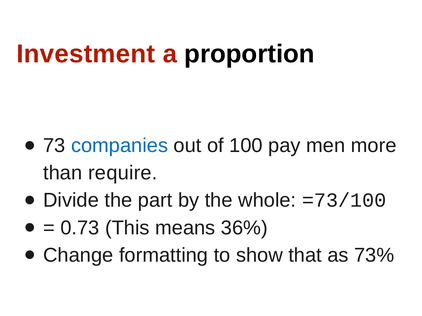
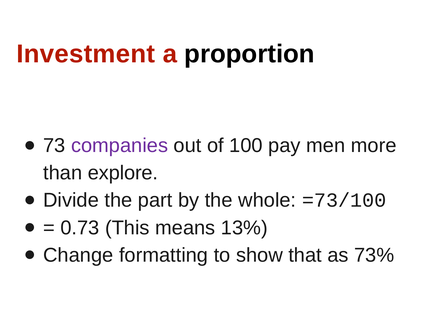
companies colour: blue -> purple (120, 146)
require: require -> explore (123, 173)
36%: 36% -> 13% (244, 228)
